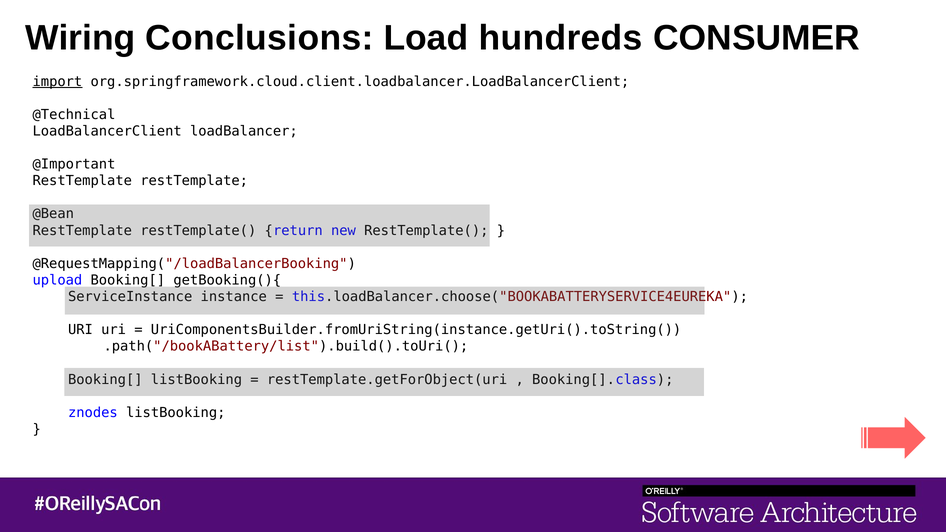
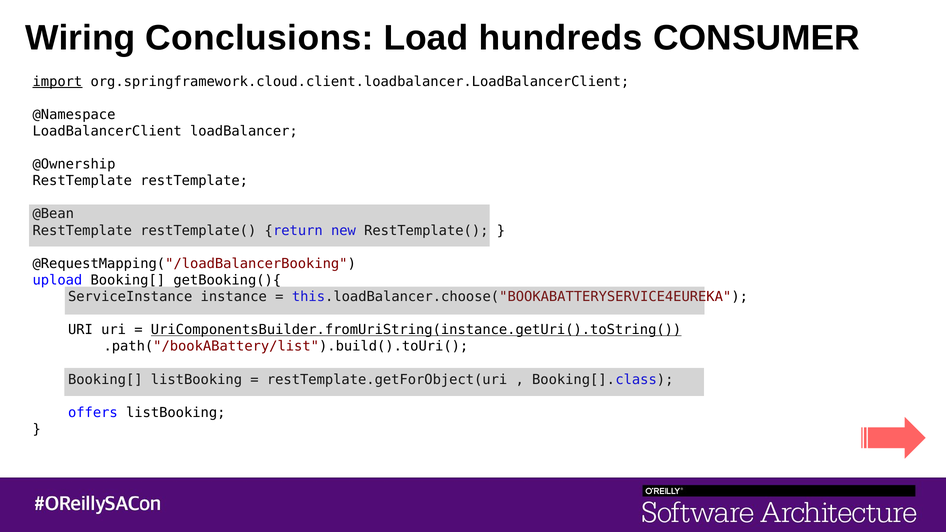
@Technical: @Technical -> @Namespace (74, 115)
@Important: @Important -> @Ownership (74, 164)
UriComponentsBuilder.fromUriString(instance.getUri().toString( underline: none -> present (416, 330)
znodes: znodes -> offers (93, 413)
